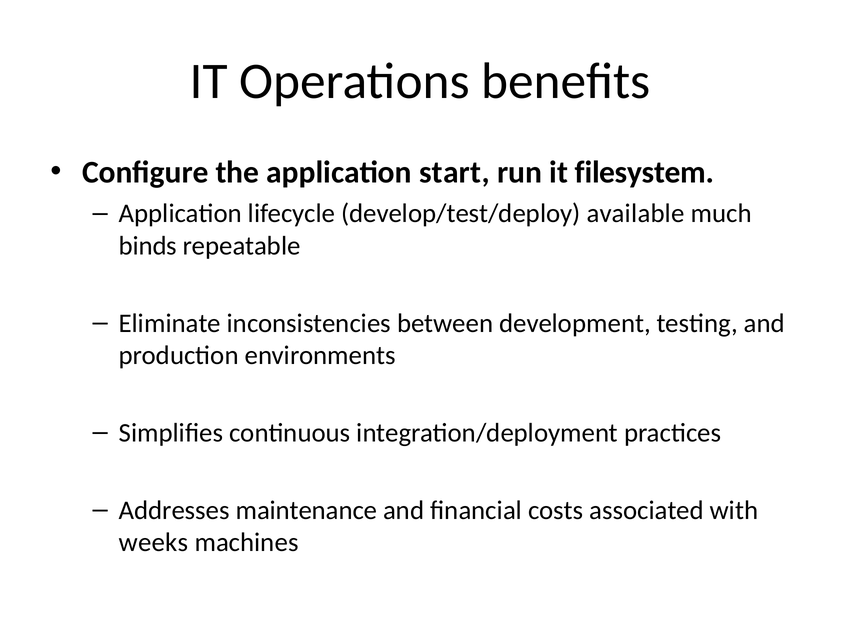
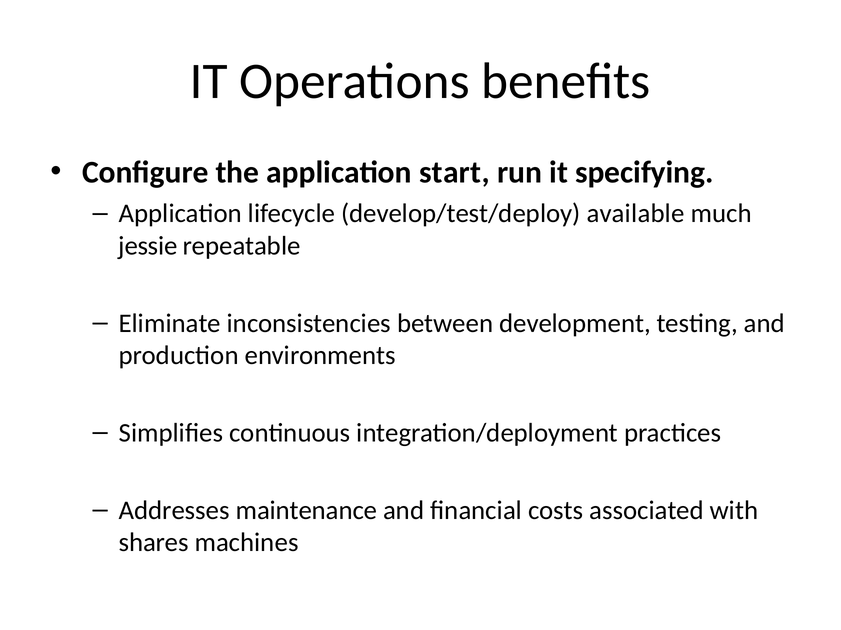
filesystem: filesystem -> specifying (644, 173)
binds: binds -> jessie (148, 246)
weeks: weeks -> shares (154, 543)
